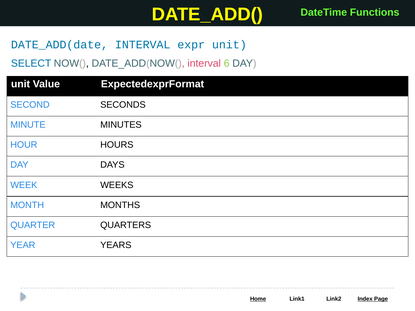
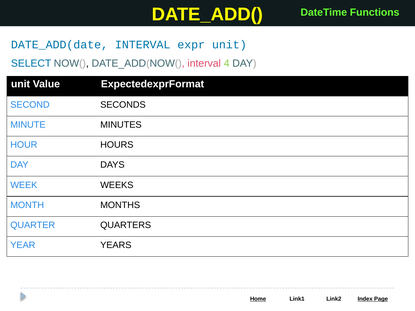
6: 6 -> 4 (227, 63)
